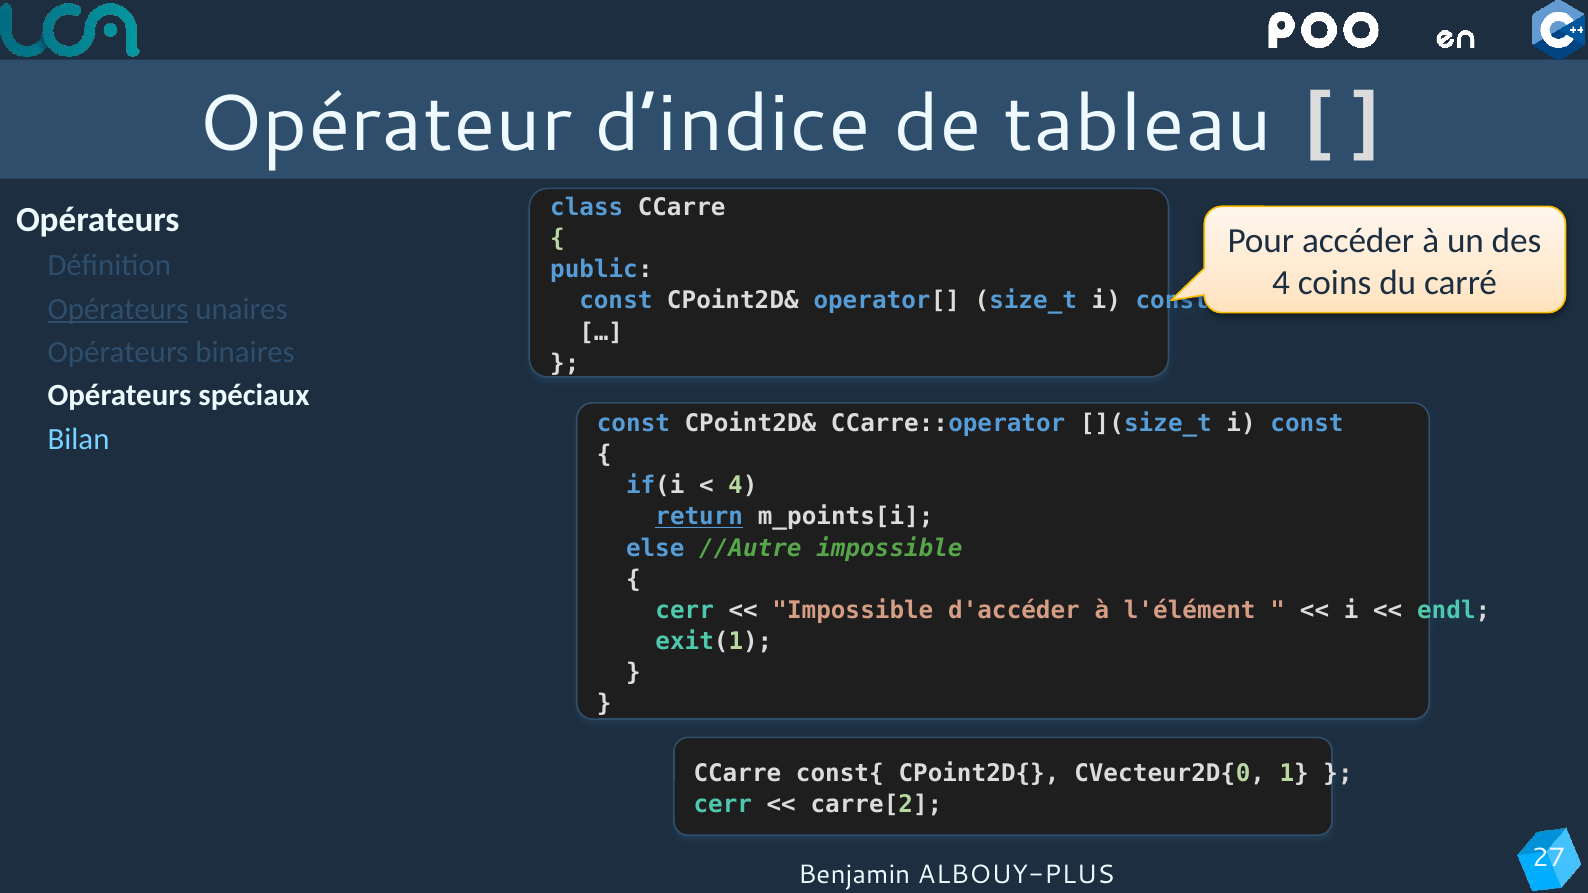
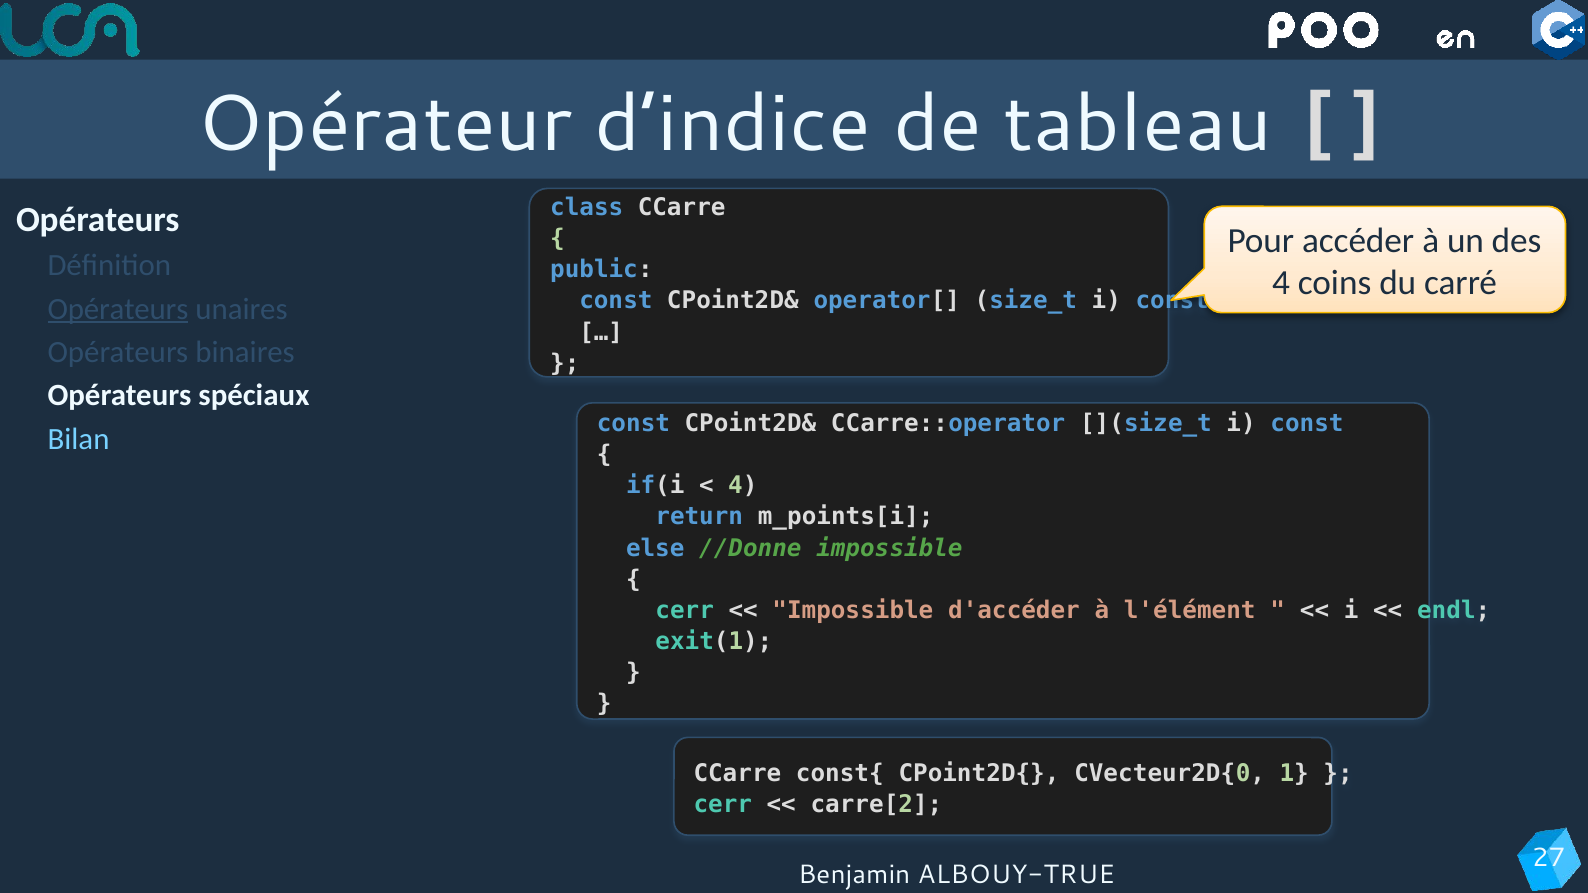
return underline: present -> none (699, 517)
//Autre: //Autre -> //Donne (750, 548)
ALBOUY-PLUS: ALBOUY-PLUS -> ALBOUY-TRUE (1016, 875)
